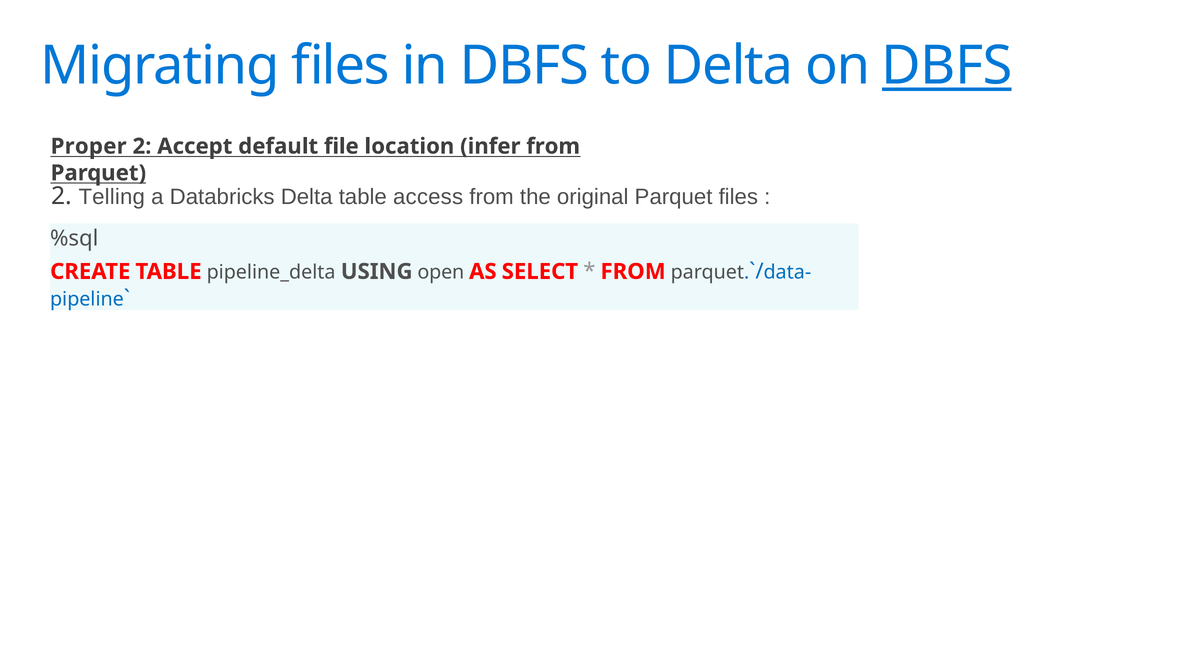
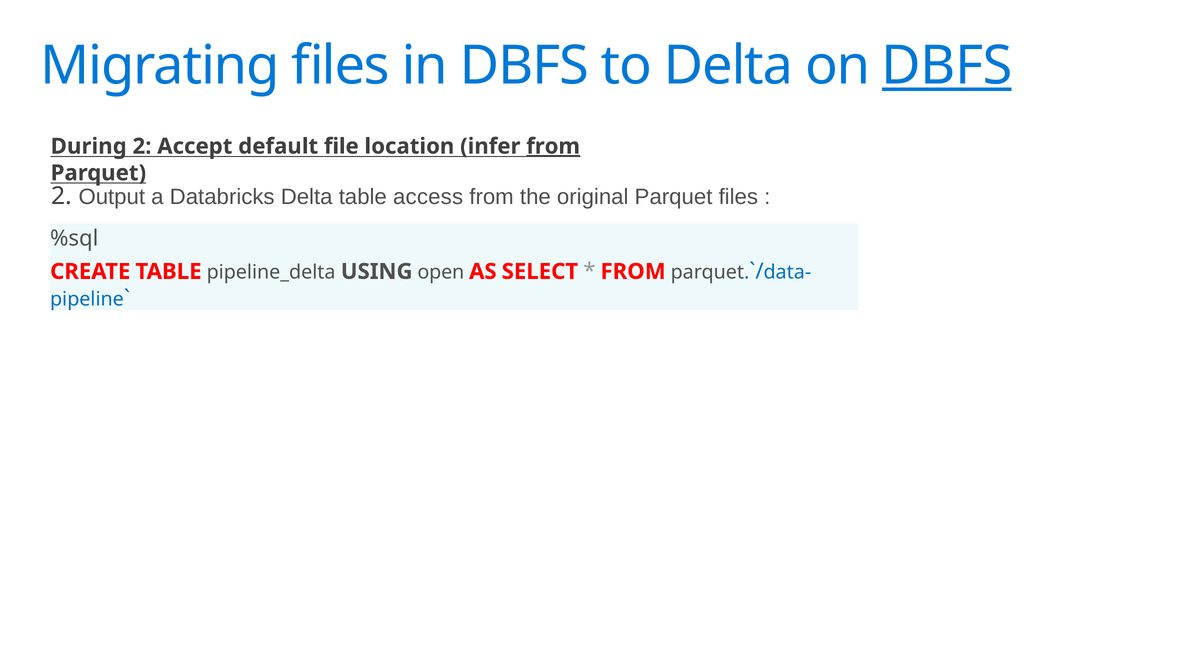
Proper: Proper -> During (89, 146)
from underline: none -> present (553, 146)
Telling: Telling -> Output (112, 197)
